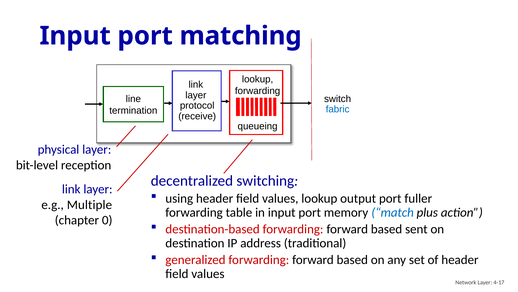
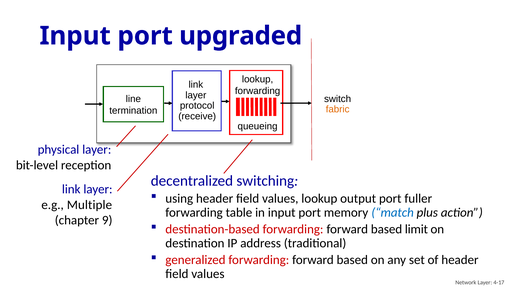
matching: matching -> upgraded (241, 36)
fabric colour: blue -> orange (338, 109)
0: 0 -> 9 (107, 220)
sent: sent -> limit (416, 229)
